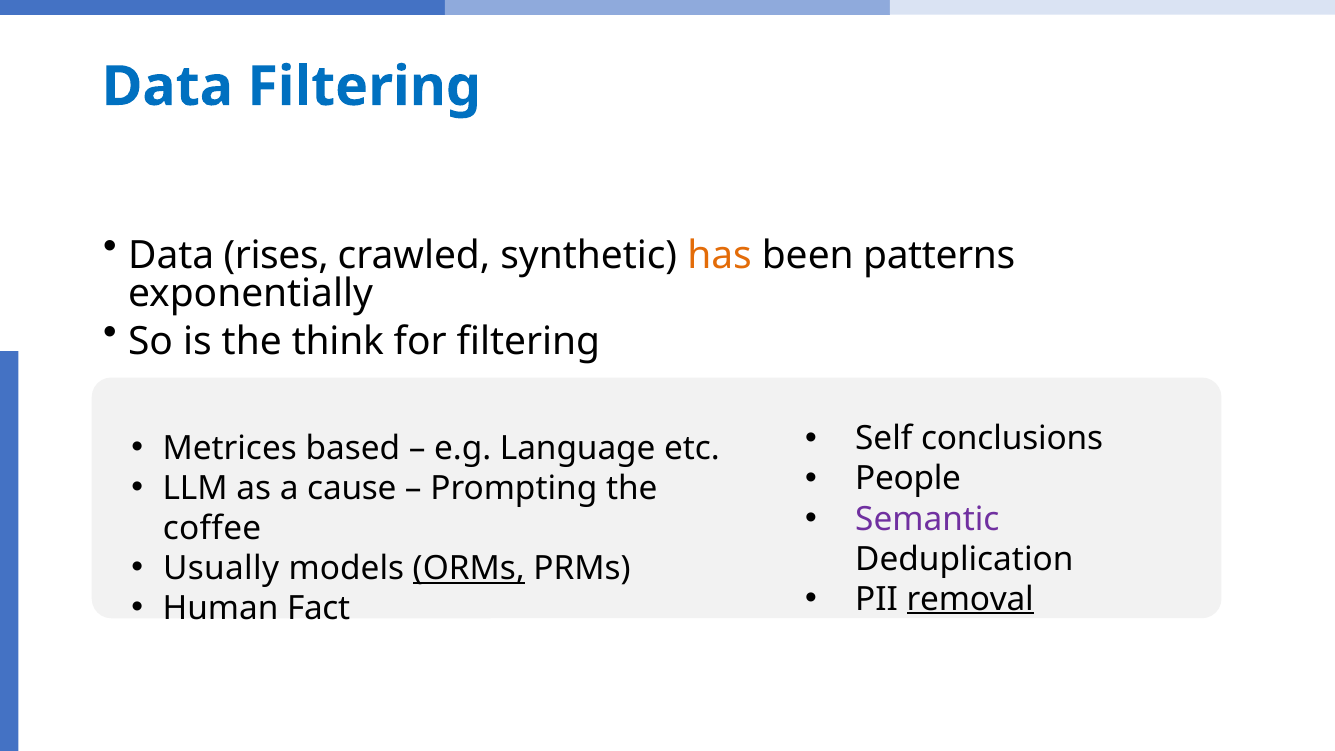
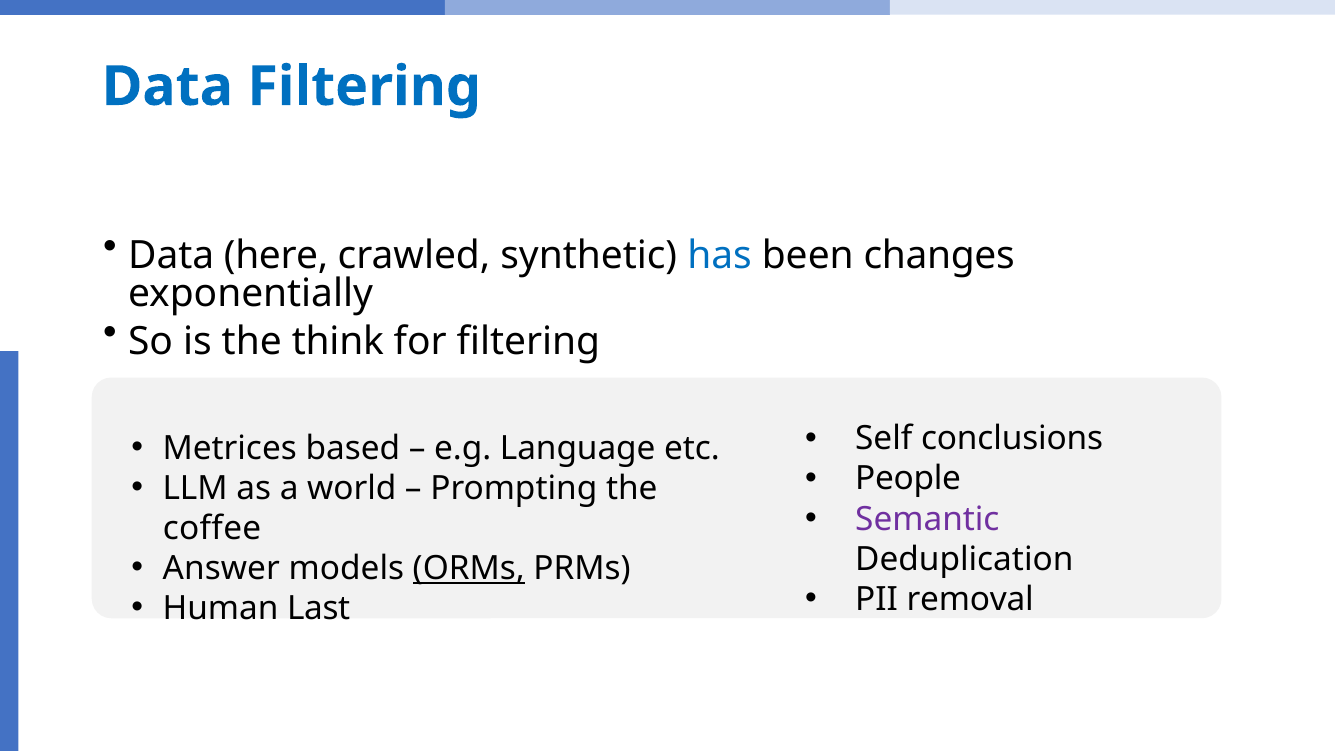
rises: rises -> here (276, 256)
has colour: orange -> blue (720, 256)
patterns: patterns -> changes (939, 256)
cause: cause -> world (352, 488)
Usually: Usually -> Answer (221, 568)
removal underline: present -> none (970, 599)
Fact: Fact -> Last (319, 608)
